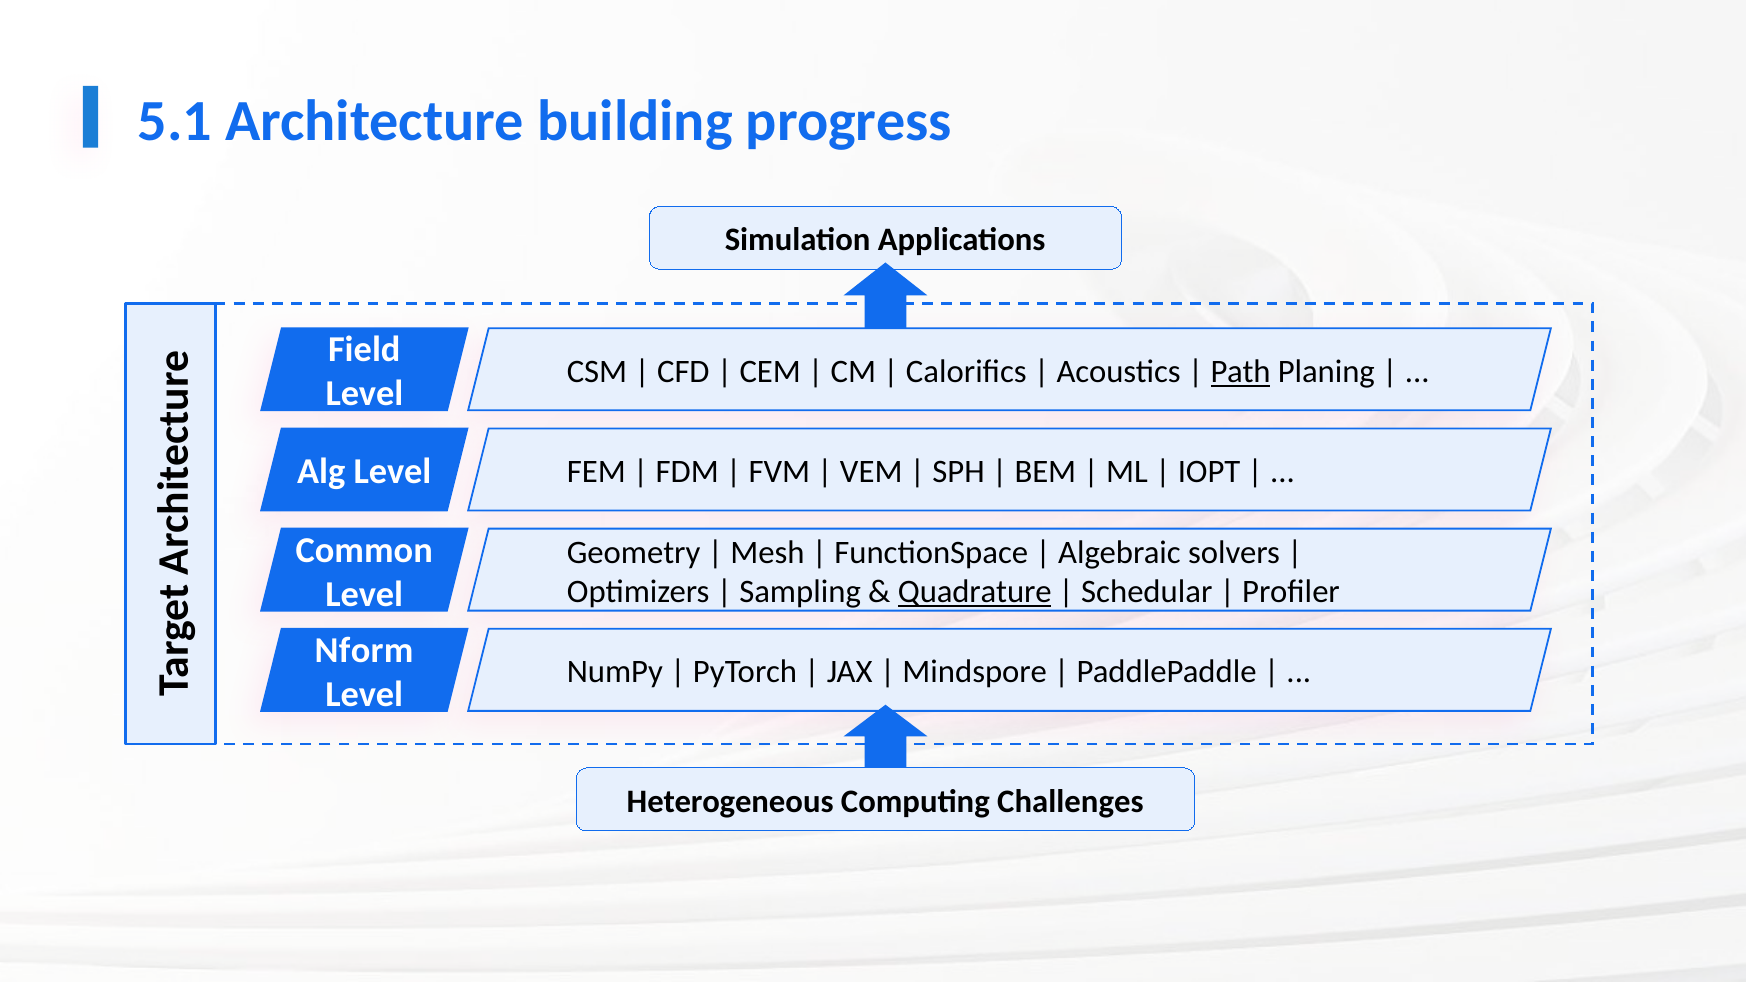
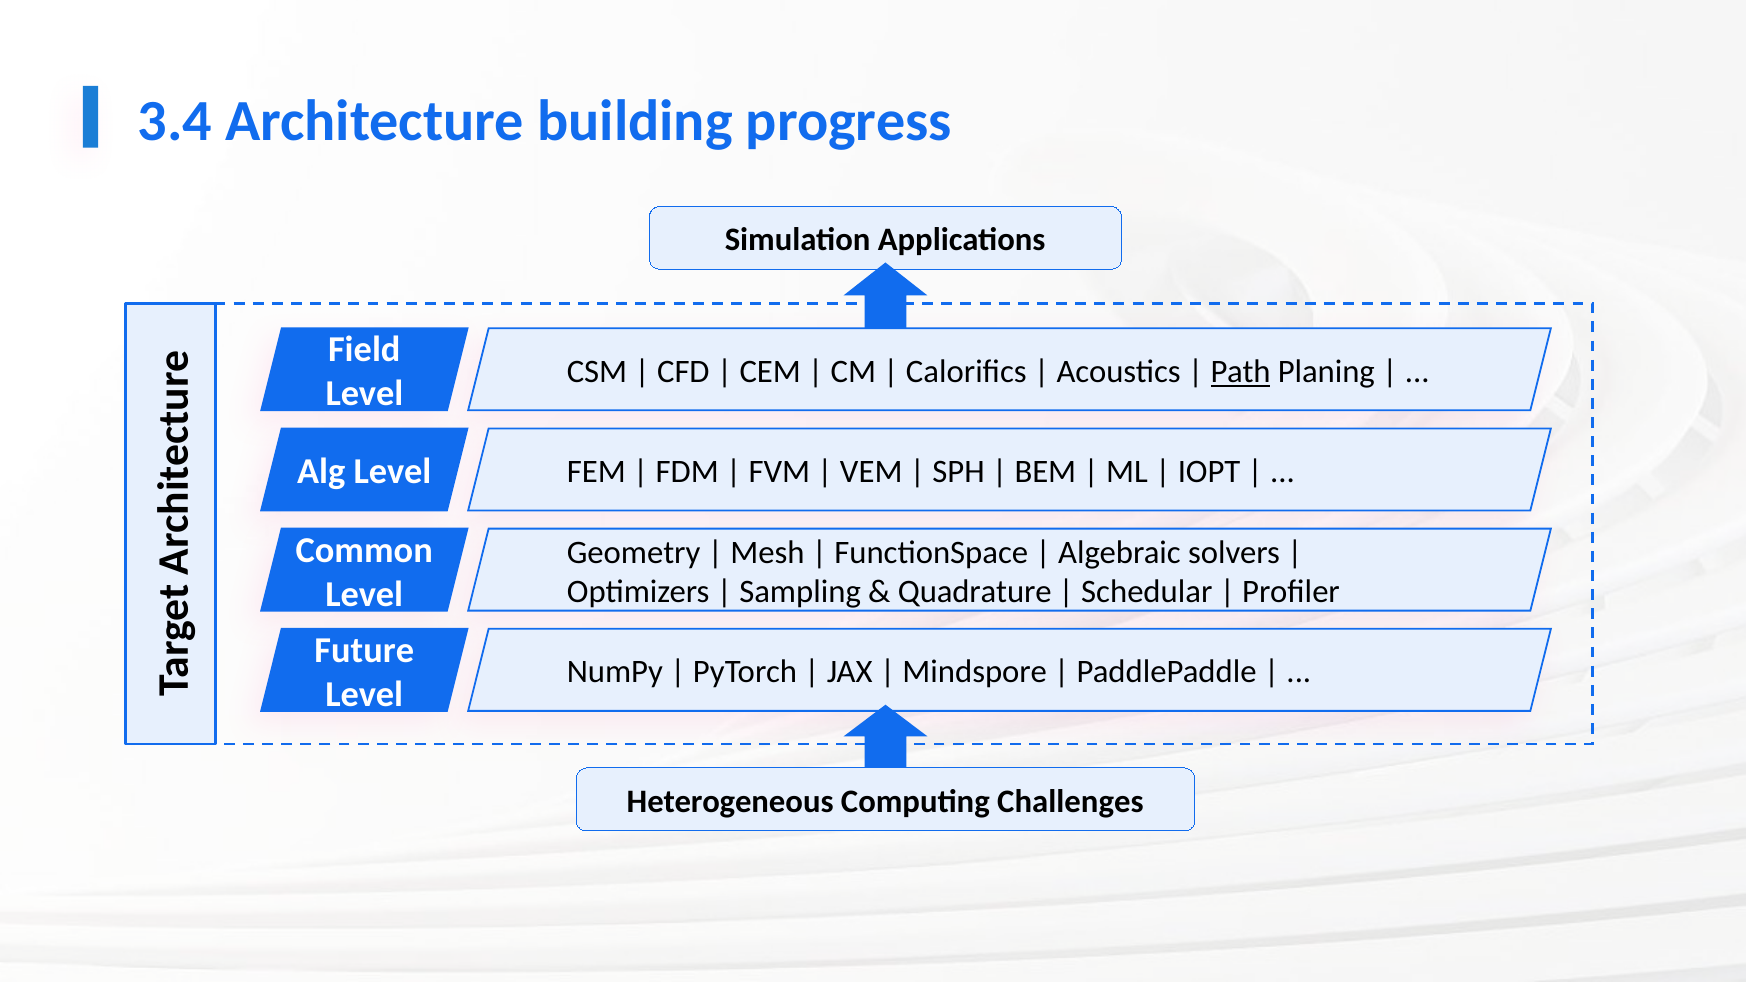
5.1: 5.1 -> 3.4 (175, 121)
Quadrature underline: present -> none (975, 592)
Nform: Nform -> Future (364, 651)
